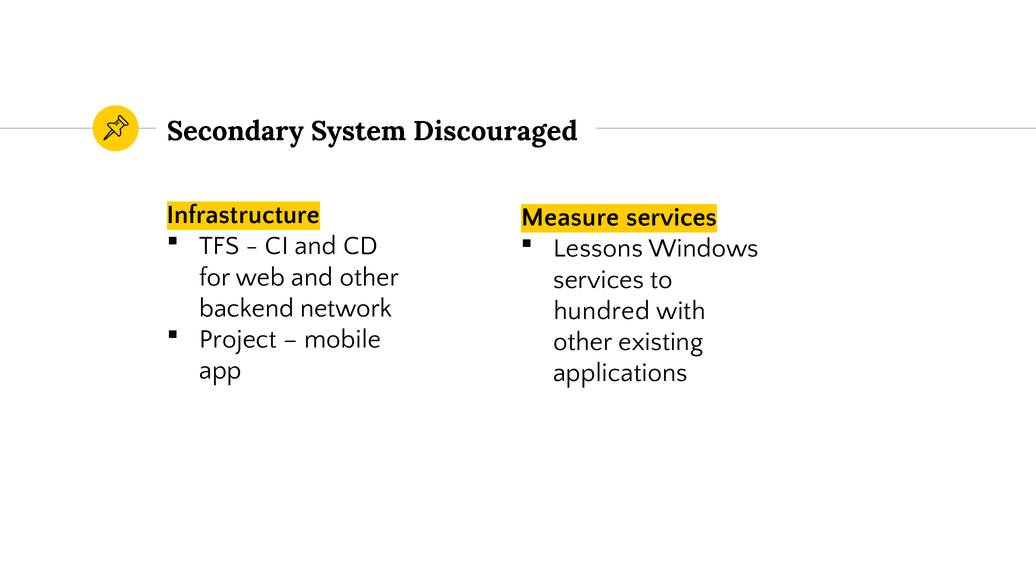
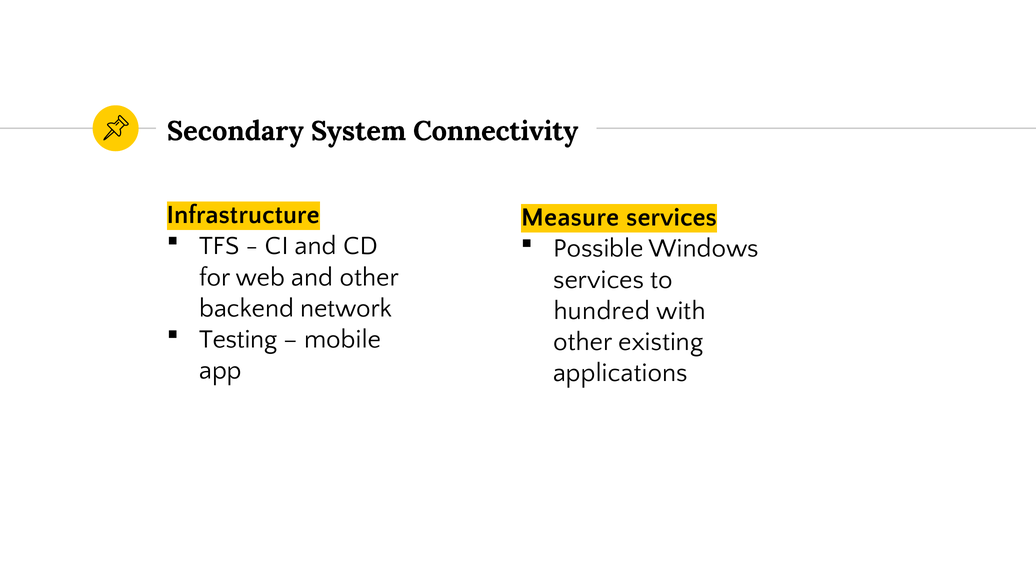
Discouraged: Discouraged -> Connectivity (496, 131)
Lessons: Lessons -> Possible (598, 248)
Project: Project -> Testing (238, 339)
